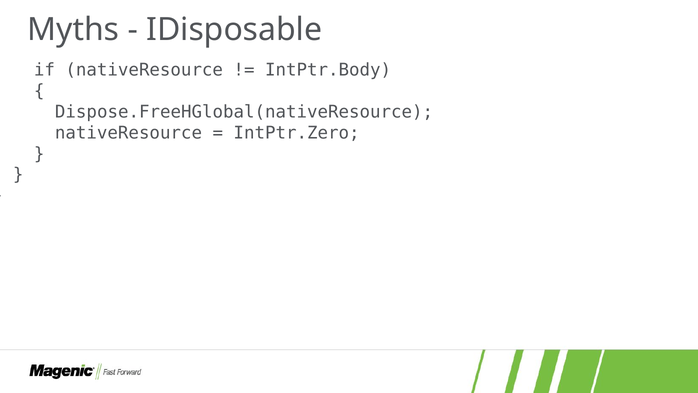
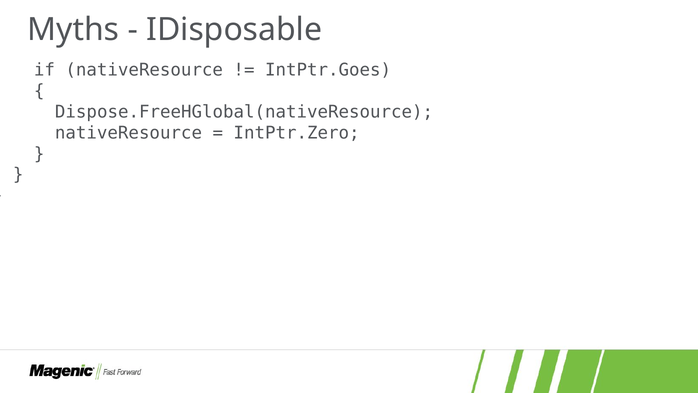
IntPtr.Body: IntPtr.Body -> IntPtr.Goes (328, 70)
